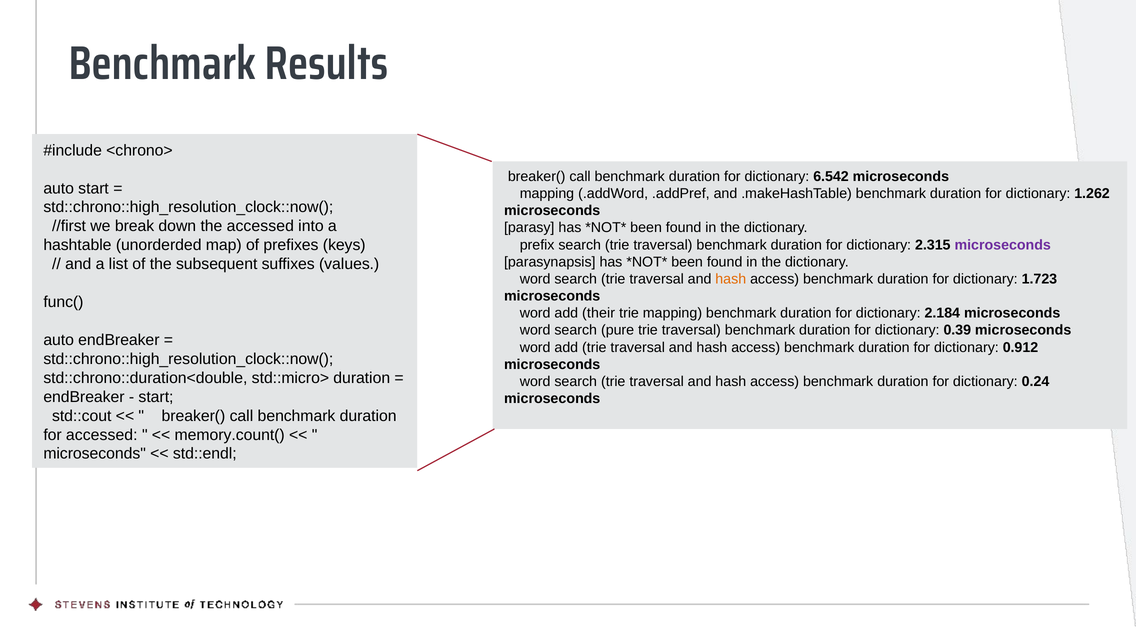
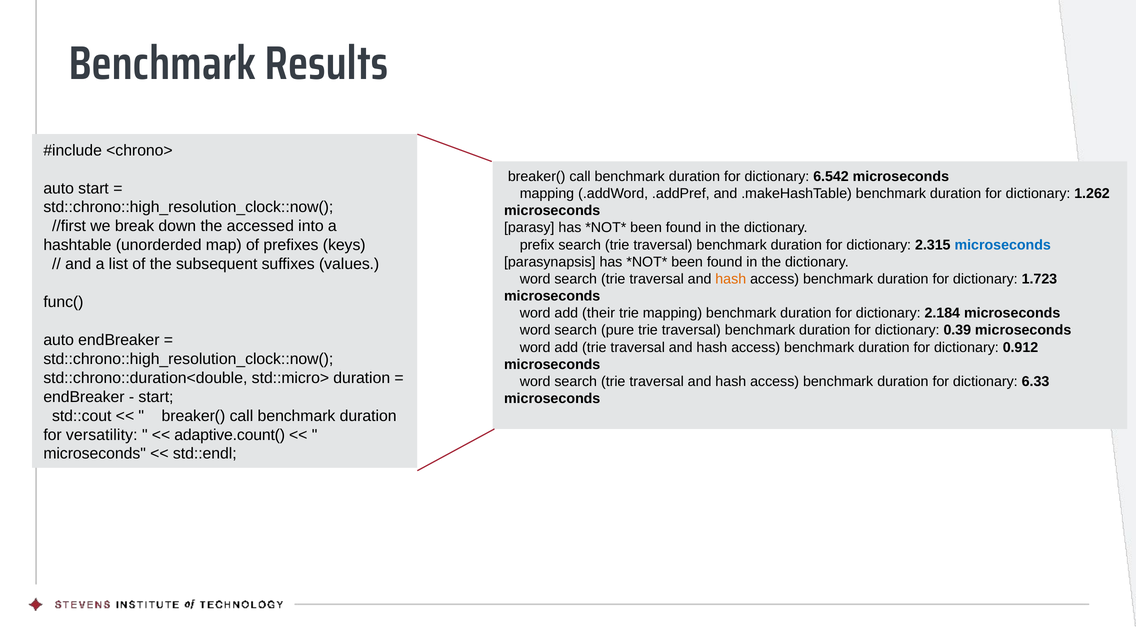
microseconds colour: purple -> blue (1003, 245)
0.24: 0.24 -> 6.33 (1036, 382)
for accessed: accessed -> versatility (102, 435)
memory.count(: memory.count( -> adaptive.count( (230, 435)
